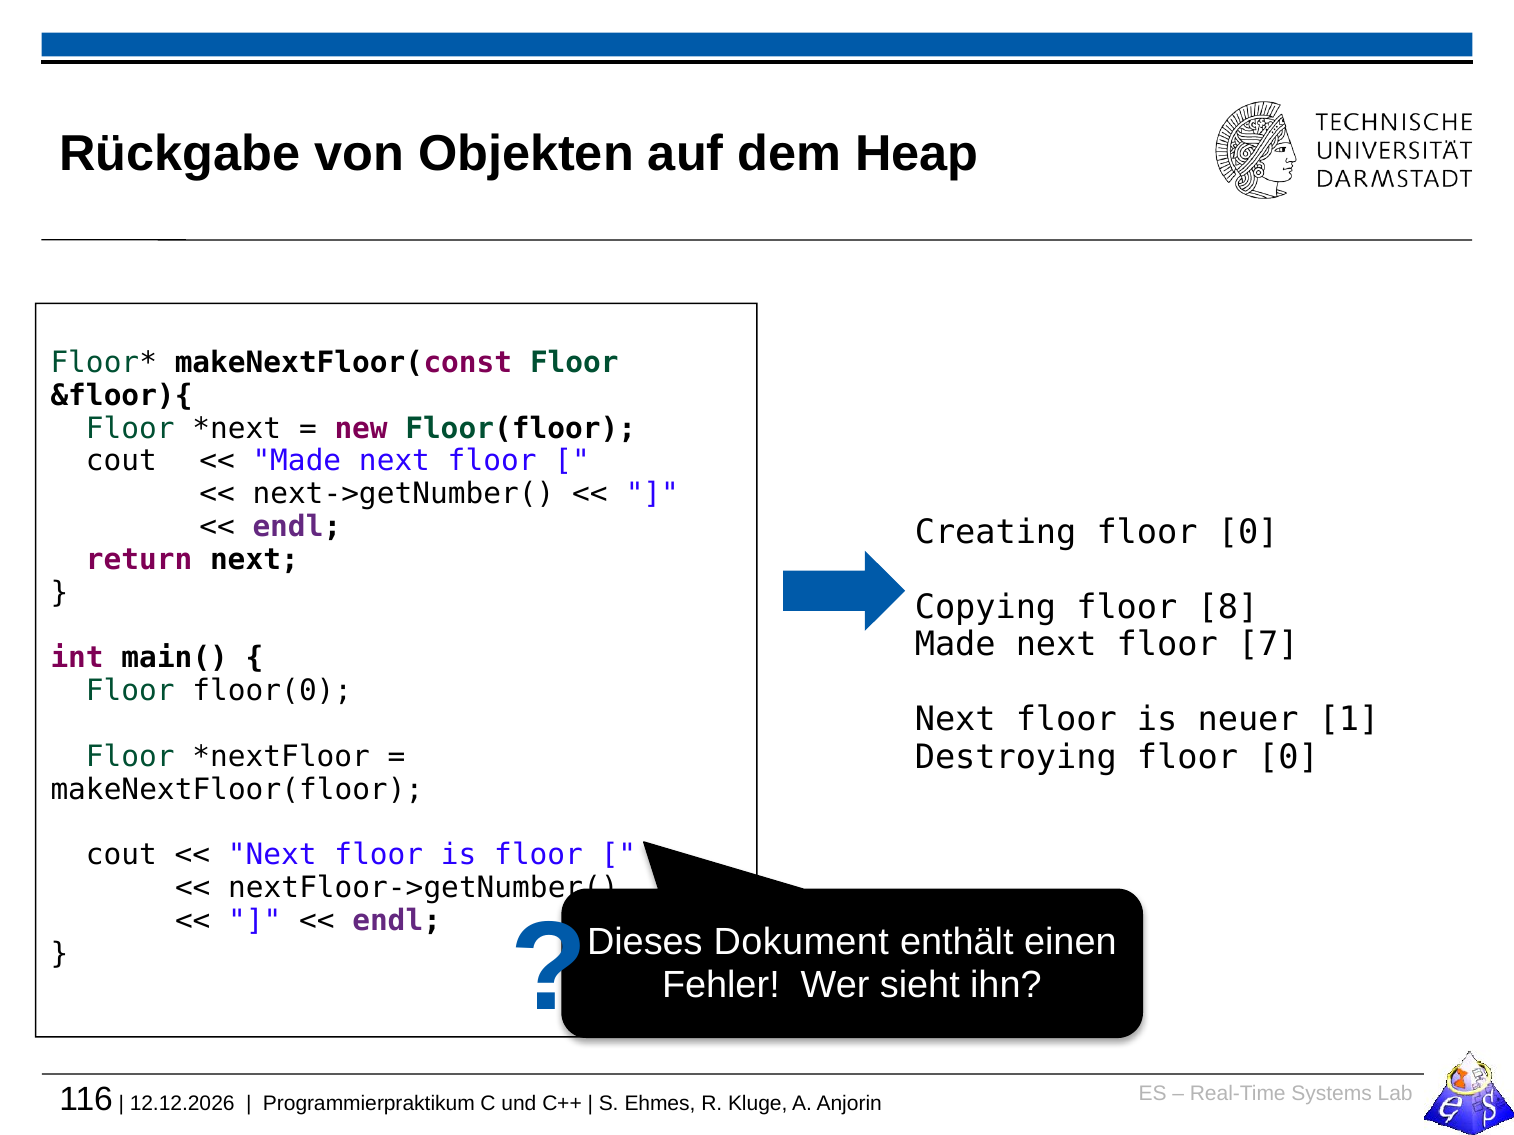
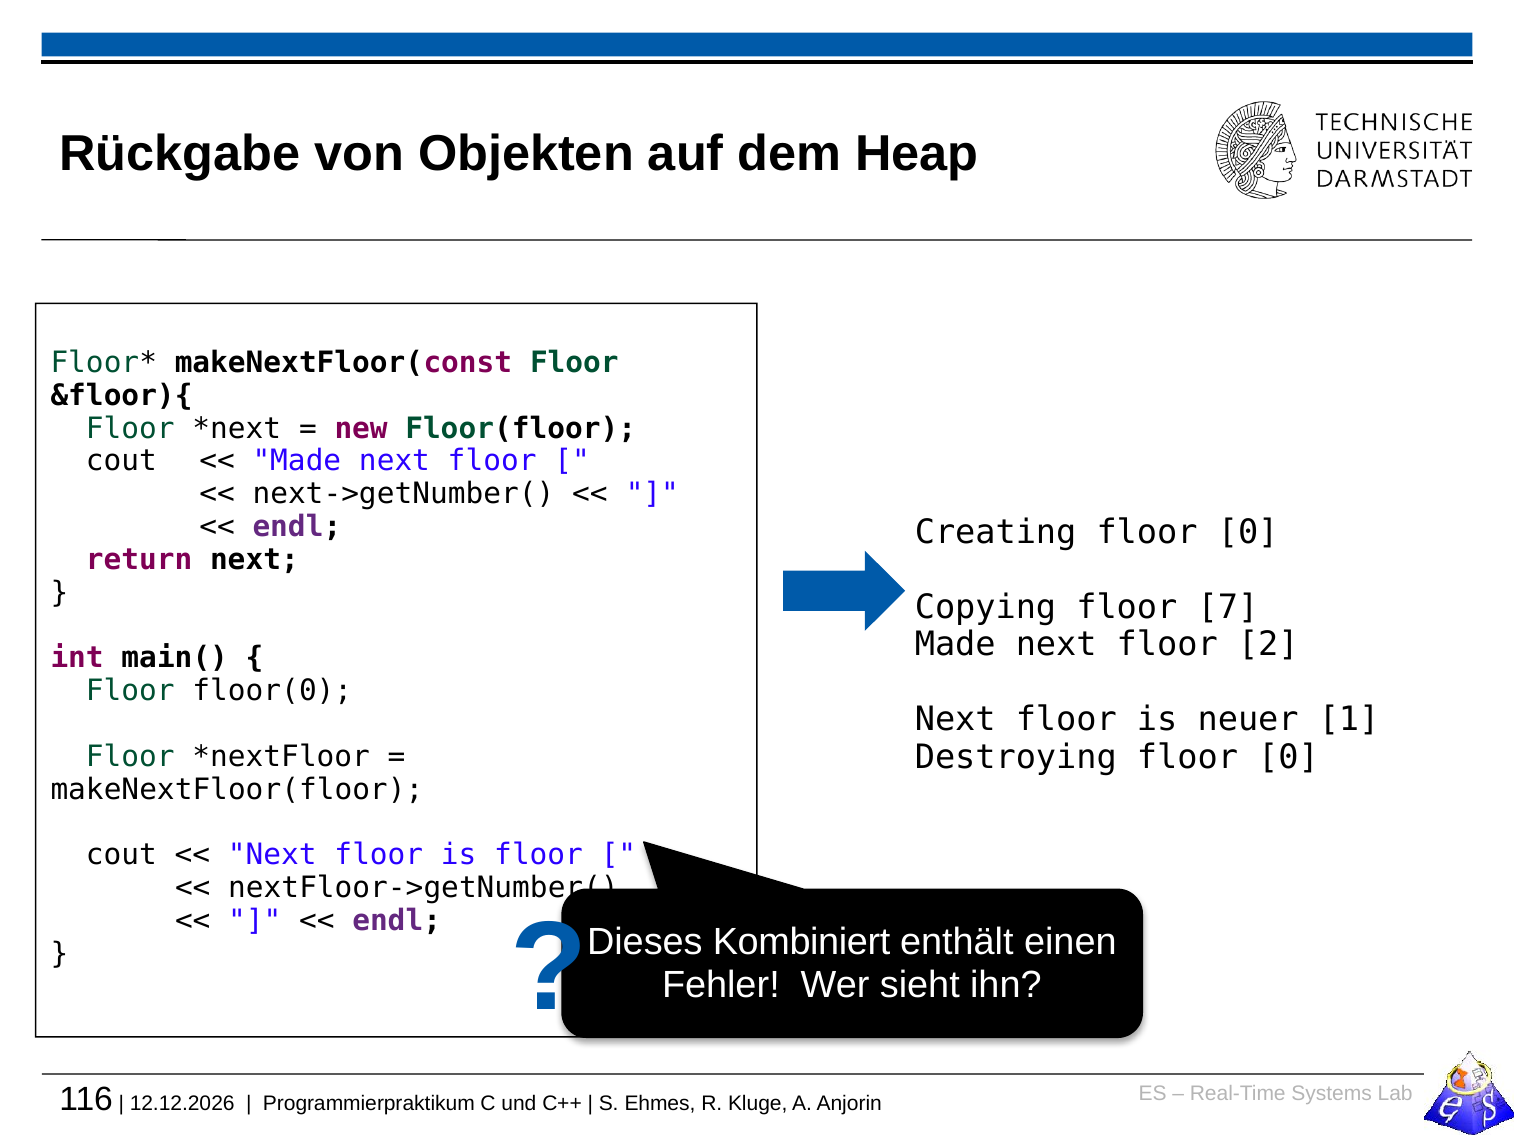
8: 8 -> 7 (1228, 607)
7: 7 -> 2 (1268, 645)
Dokument: Dokument -> Kombiniert (802, 943)
